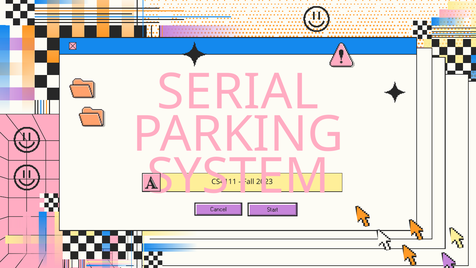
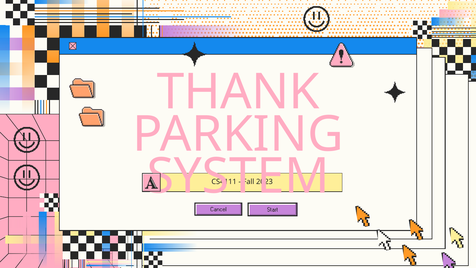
SERIAL: SERIAL -> THANK (238, 92)
